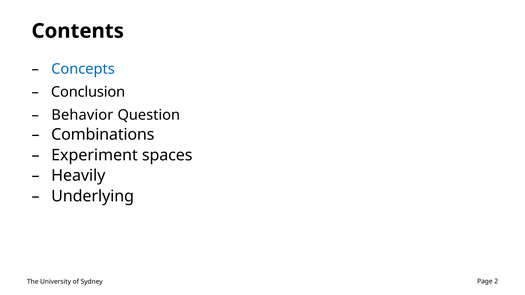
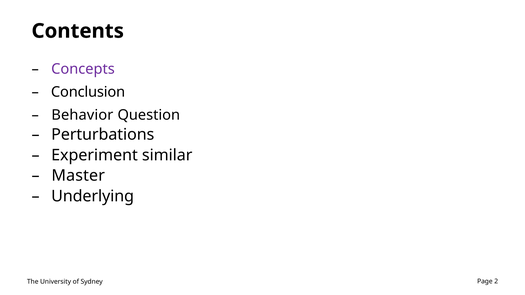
Concepts colour: blue -> purple (83, 69)
Combinations: Combinations -> Perturbations (103, 135)
spaces: spaces -> similar (167, 155)
Heavily: Heavily -> Master (78, 176)
